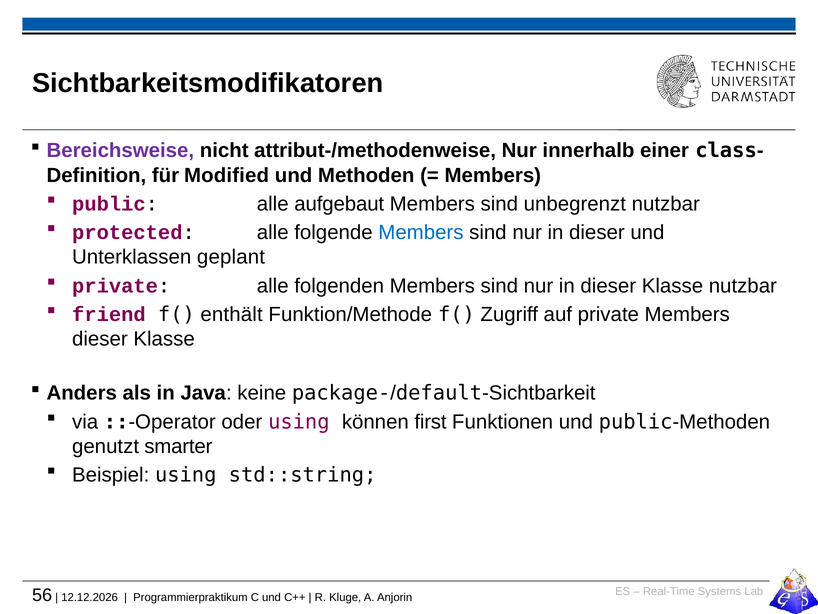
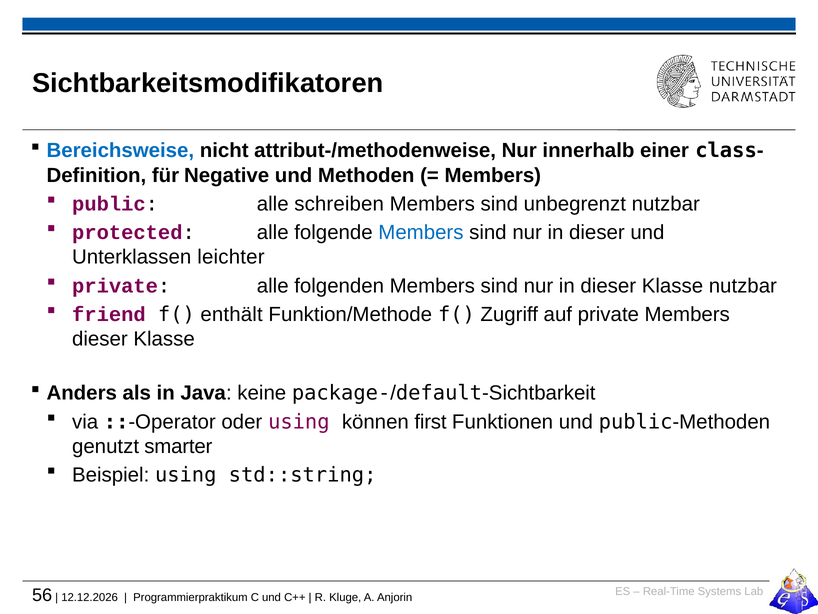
Bereichsweise colour: purple -> blue (120, 151)
Modified: Modified -> Negative (227, 175)
aufgebaut: aufgebaut -> schreiben (339, 204)
geplant: geplant -> leichter (231, 257)
